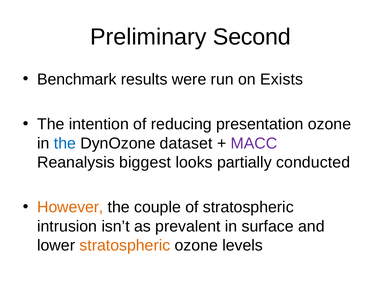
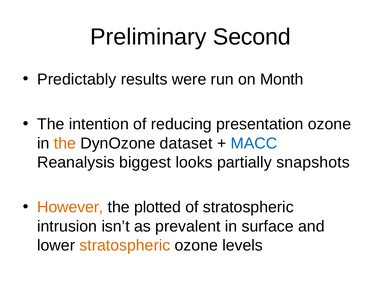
Benchmark: Benchmark -> Predictably (77, 79)
Exists: Exists -> Month (282, 79)
the colour: blue -> orange (65, 143)
MACC colour: purple -> blue (254, 143)
conducted: conducted -> snapshots (313, 162)
couple: couple -> plotted (158, 207)
